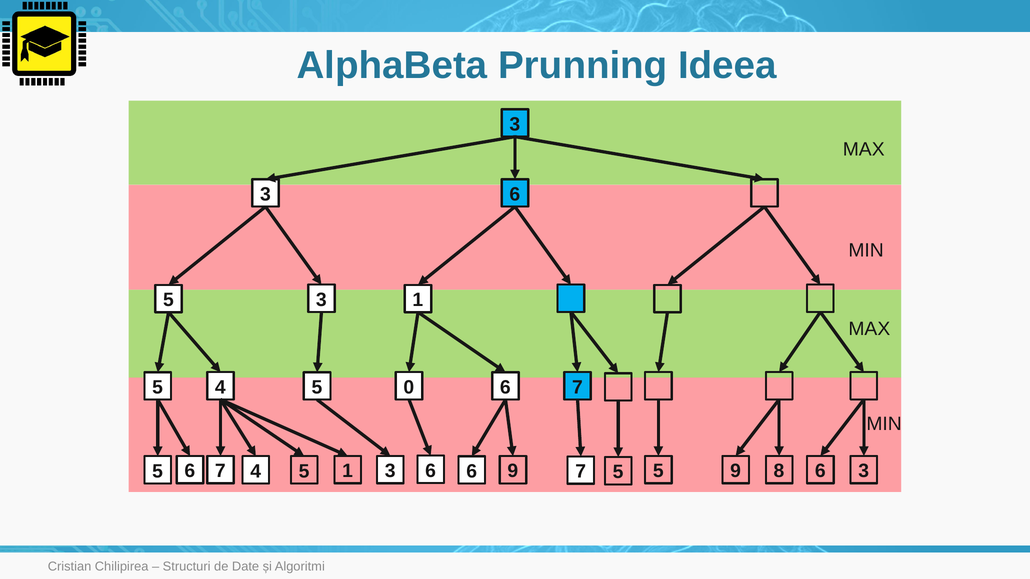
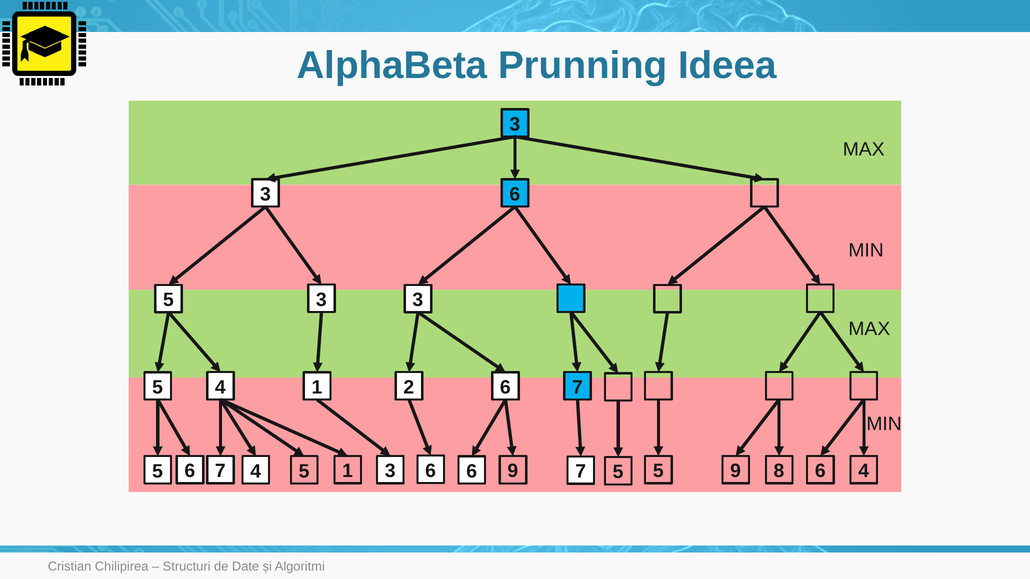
5 1: 1 -> 3 (418, 300)
0: 0 -> 2 (409, 387)
5: 5 -> 1 (317, 388)
9 3: 3 -> 4 (864, 471)
